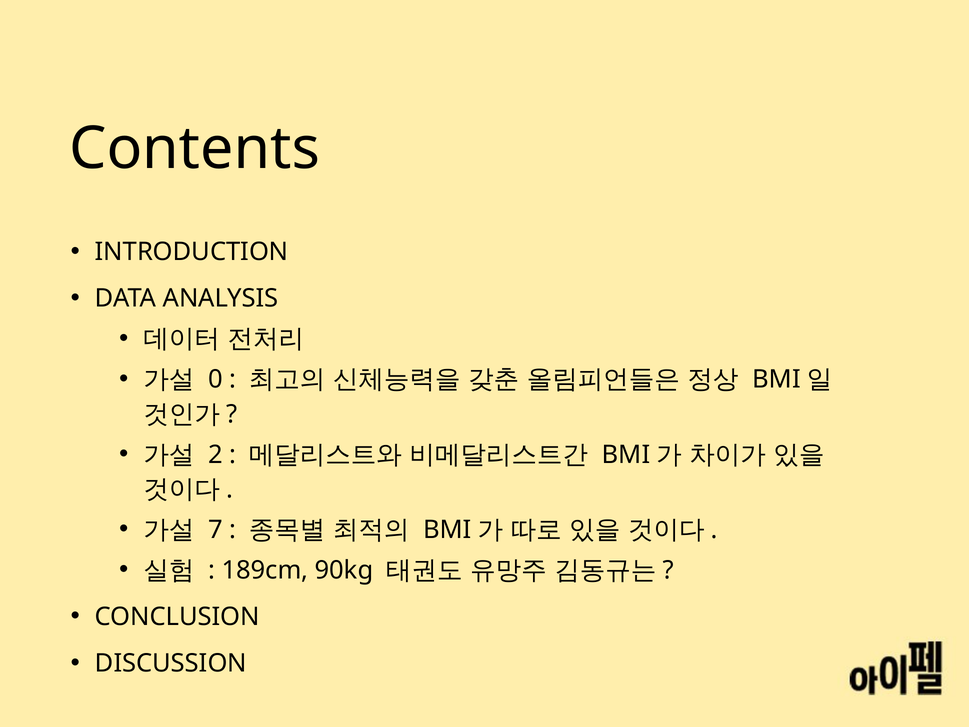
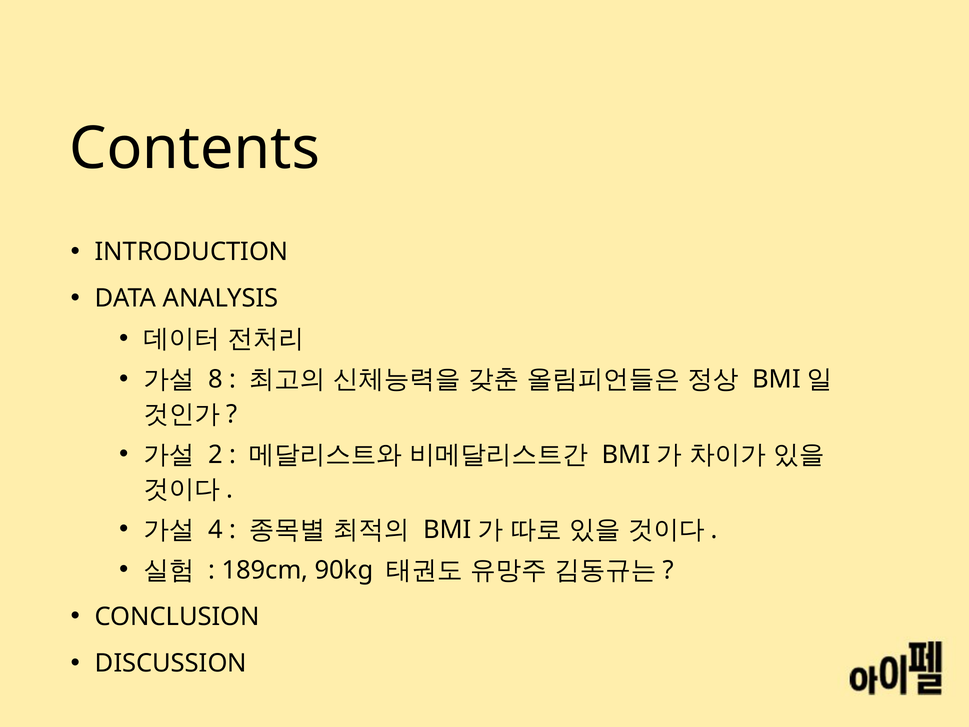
0: 0 -> 8 (215, 379)
7: 7 -> 4 (215, 529)
